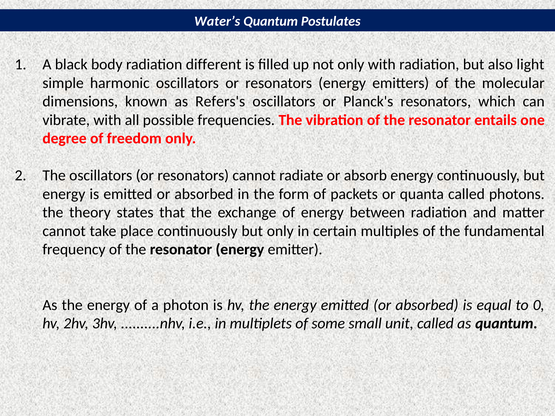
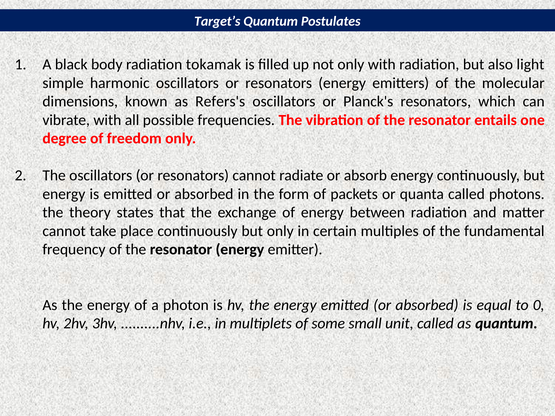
Water’s: Water’s -> Target’s (217, 21)
different: different -> tokamak (214, 65)
